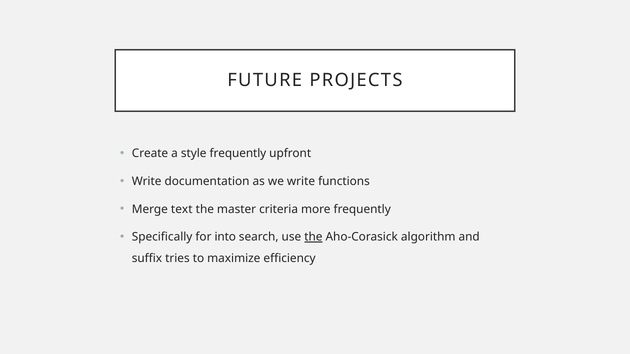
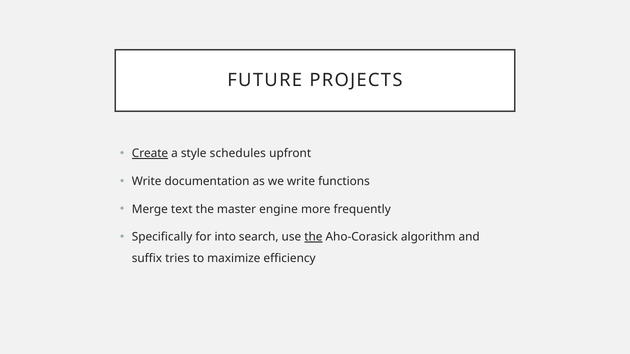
Create underline: none -> present (150, 154)
style frequently: frequently -> schedules (238, 154)
criteria: criteria -> engine (279, 209)
